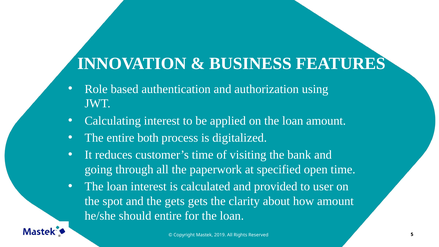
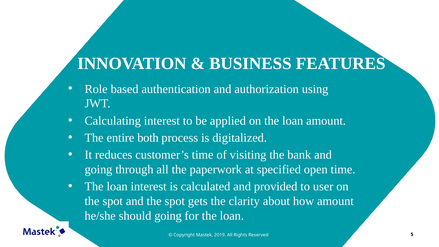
and the gets: gets -> spot (175, 201)
should entire: entire -> going (168, 216)
